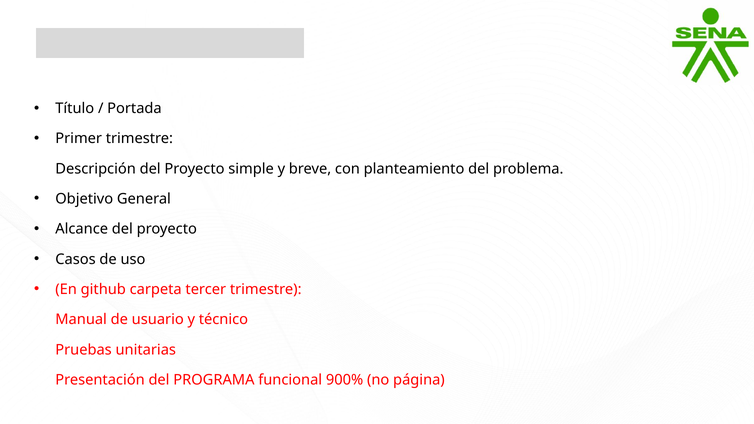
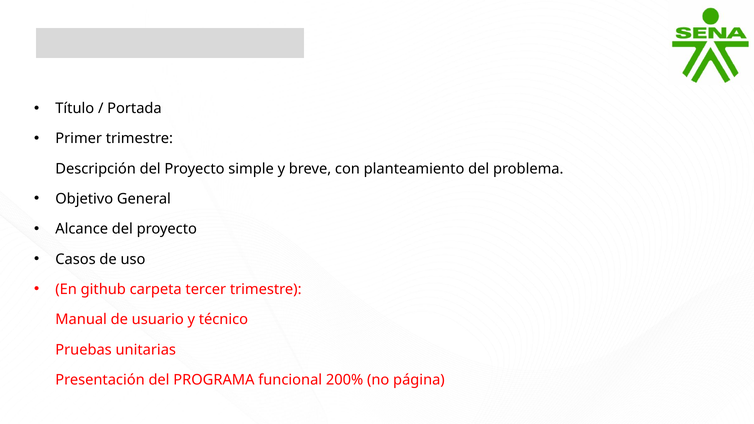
900%: 900% -> 200% (345, 380)
